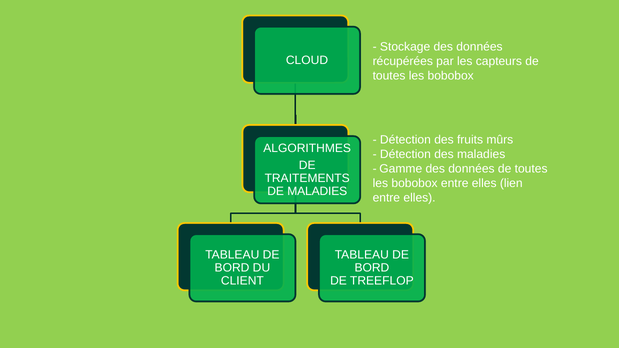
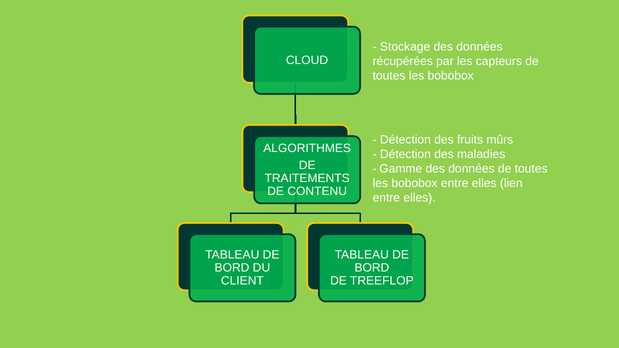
DE MALADIES: MALADIES -> CONTENU (317, 191)
